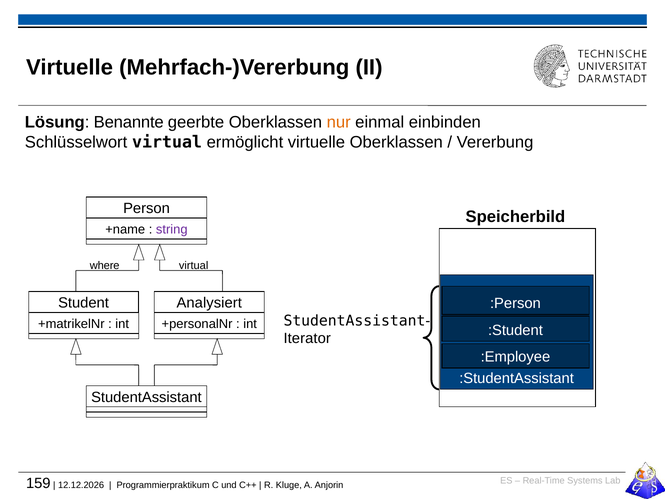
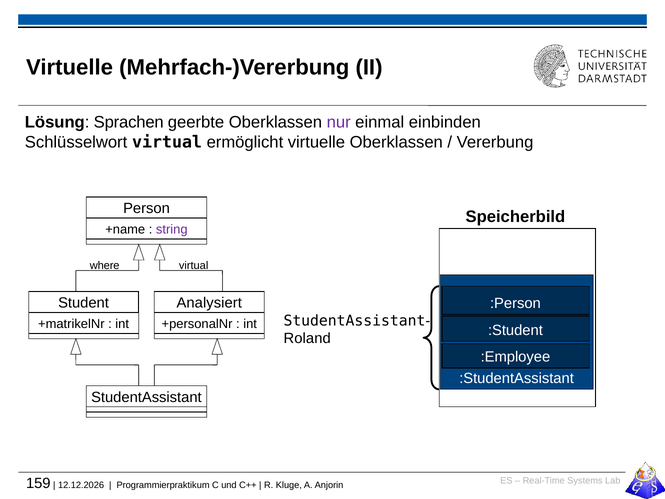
Benannte: Benannte -> Sprachen (129, 122)
nur colour: orange -> purple (339, 122)
Iterator: Iterator -> Roland (307, 338)
